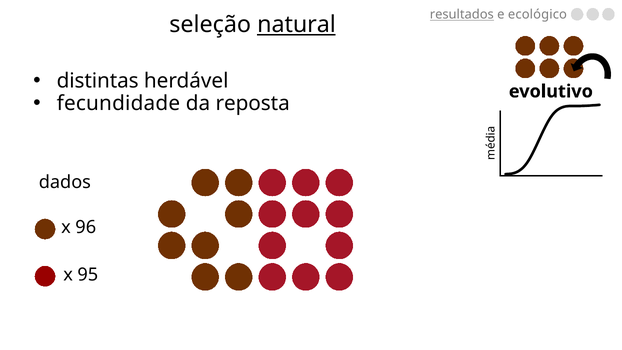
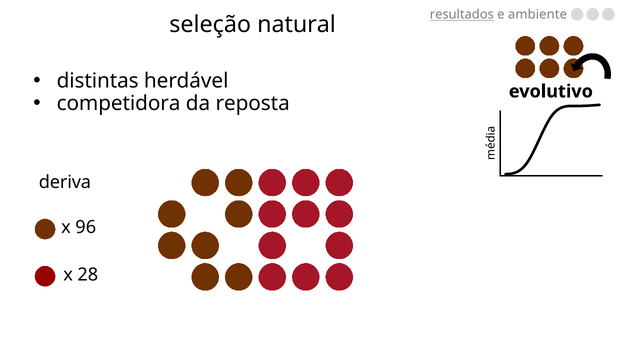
ecológico: ecológico -> ambiente (537, 15)
natural underline: present -> none (296, 25)
fecundidade: fecundidade -> competidora (119, 103)
dados: dados -> deriva (65, 182)
95: 95 -> 28 (88, 275)
